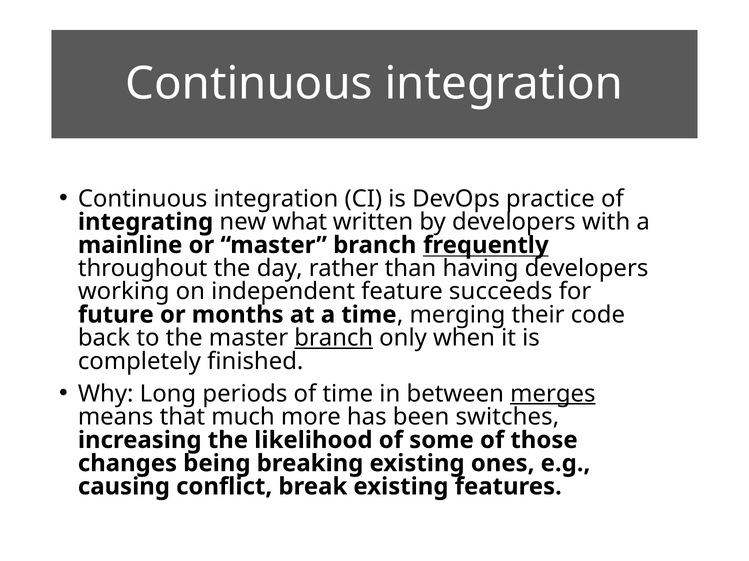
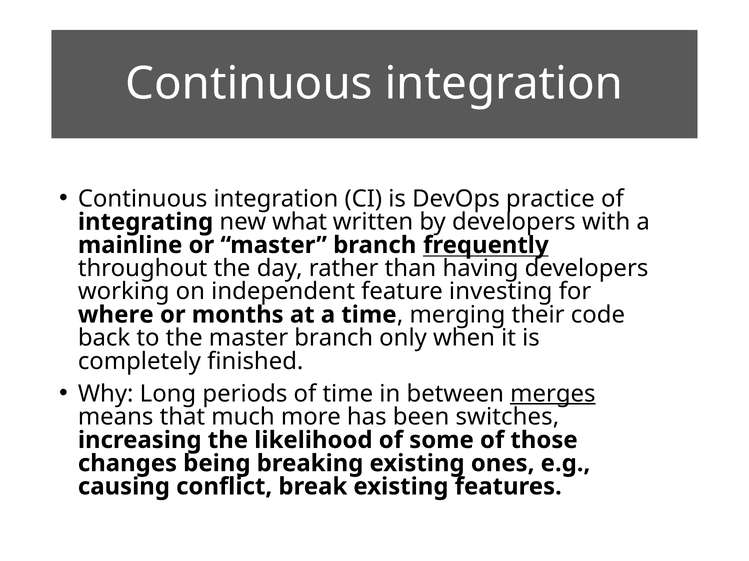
succeeds: succeeds -> investing (501, 292)
future: future -> where (116, 315)
branch underline: present -> none (334, 338)
